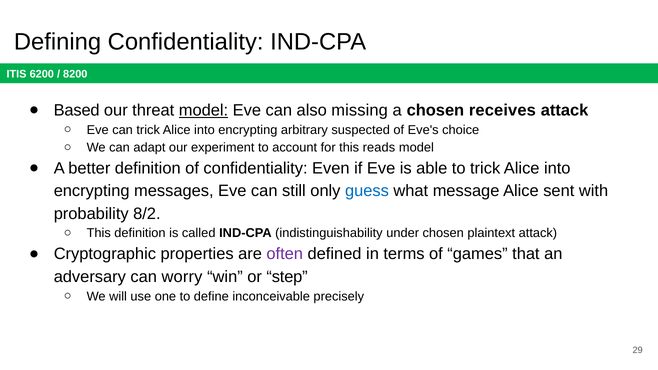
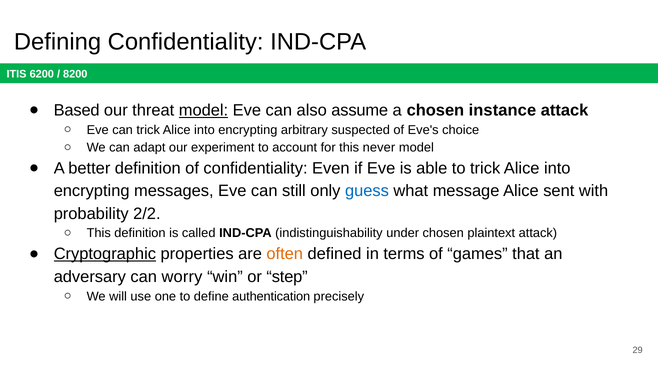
missing: missing -> assume (360, 110)
receives: receives -> instance (502, 110)
reads: reads -> never (379, 148)
8/2: 8/2 -> 2/2 (147, 214)
Cryptographic underline: none -> present (105, 254)
often colour: purple -> orange (285, 254)
inconceivable: inconceivable -> authentication (271, 296)
